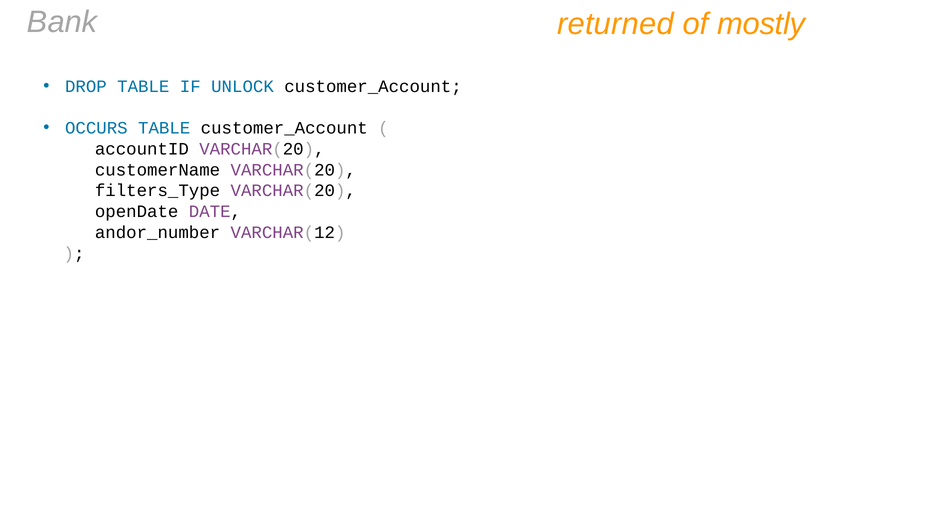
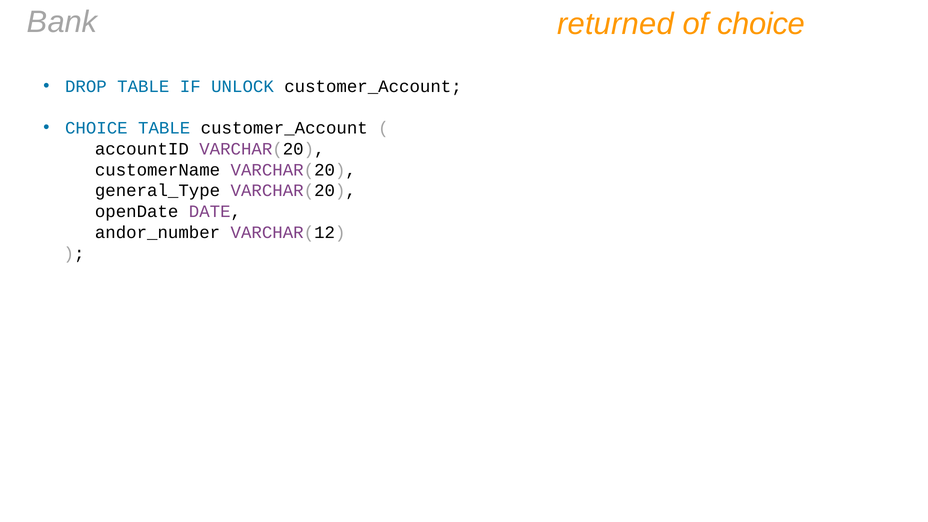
of mostly: mostly -> choice (761, 24)
OCCURS: OCCURS -> CHOICE (96, 128)
filters_Type: filters_Type -> general_Type (158, 191)
